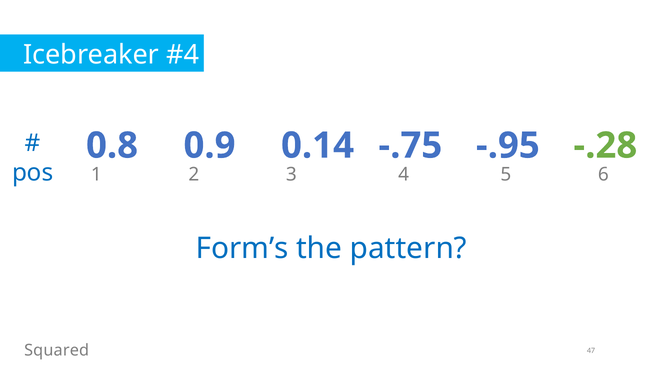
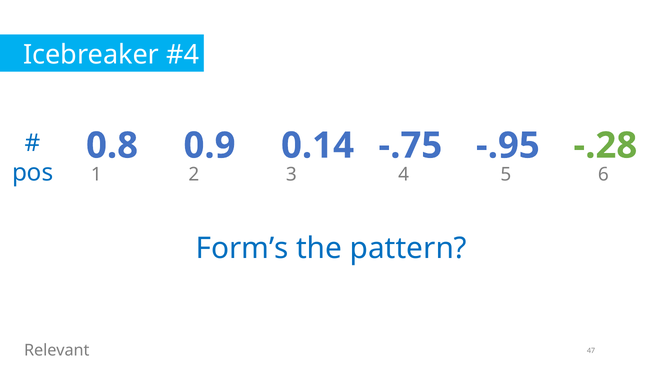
Squared: Squared -> Relevant (57, 350)
